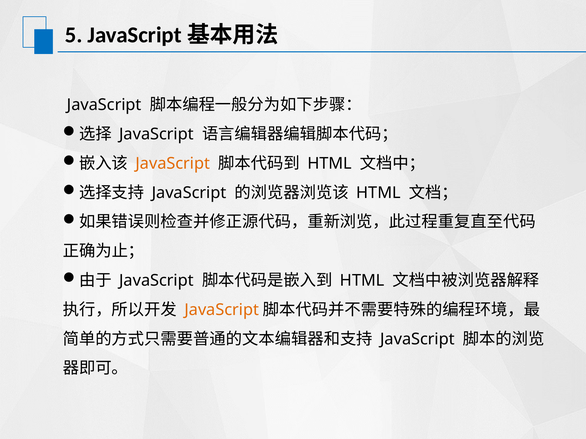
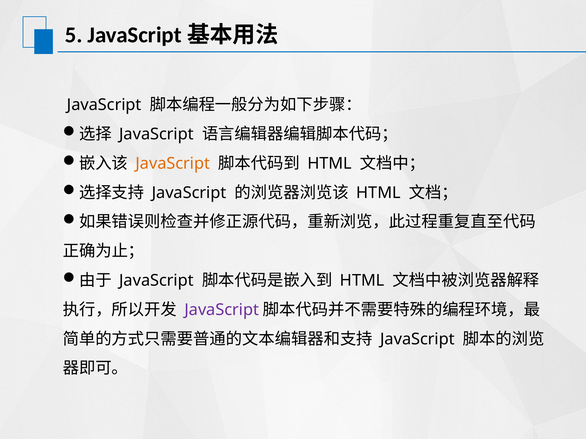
JavaScript colour: orange -> purple (222, 310)
